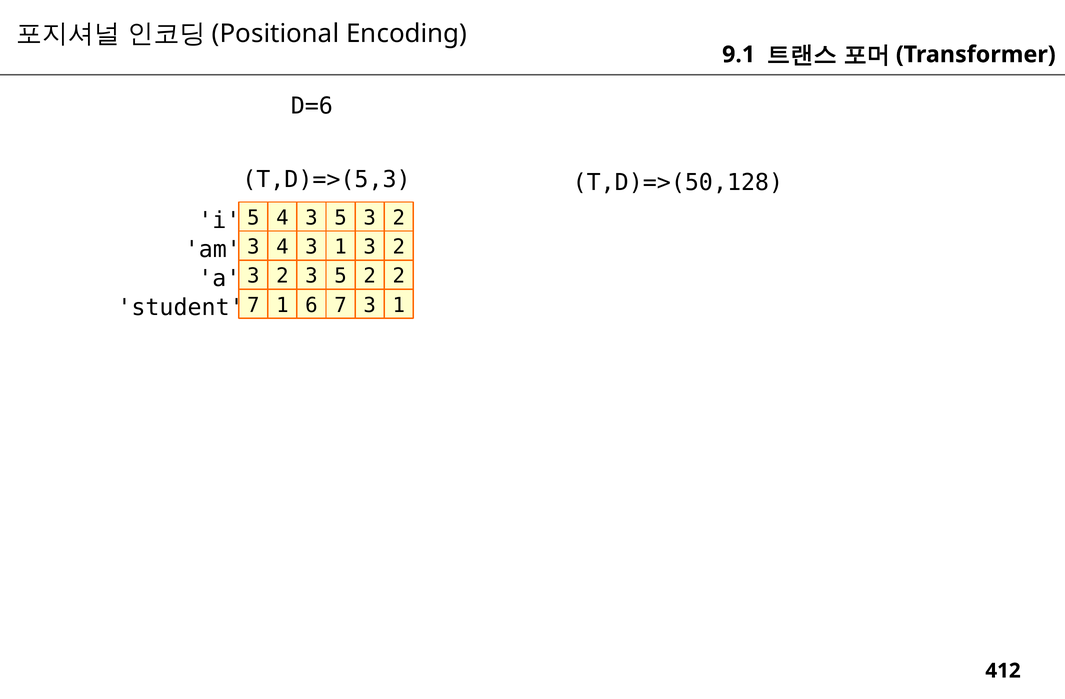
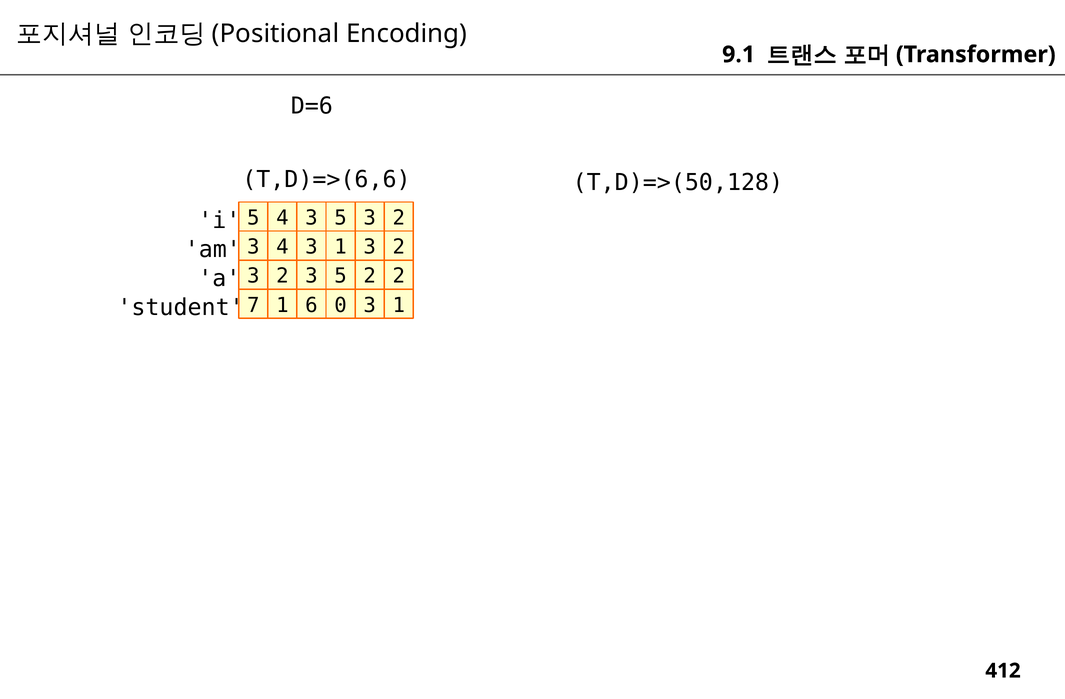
T,D)=>(5,3: T,D)=>(5,3 -> T,D)=>(6,6 (326, 180)
6 7: 7 -> 0 (341, 305)
